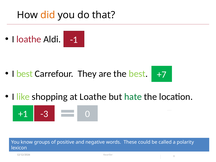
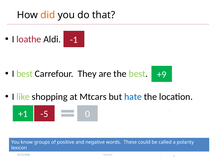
+7: +7 -> +9 (162, 75)
at Loathe: Loathe -> Mtcars (93, 97)
hate colour: green -> blue (133, 97)
-3: -3 -> -5 (44, 114)
